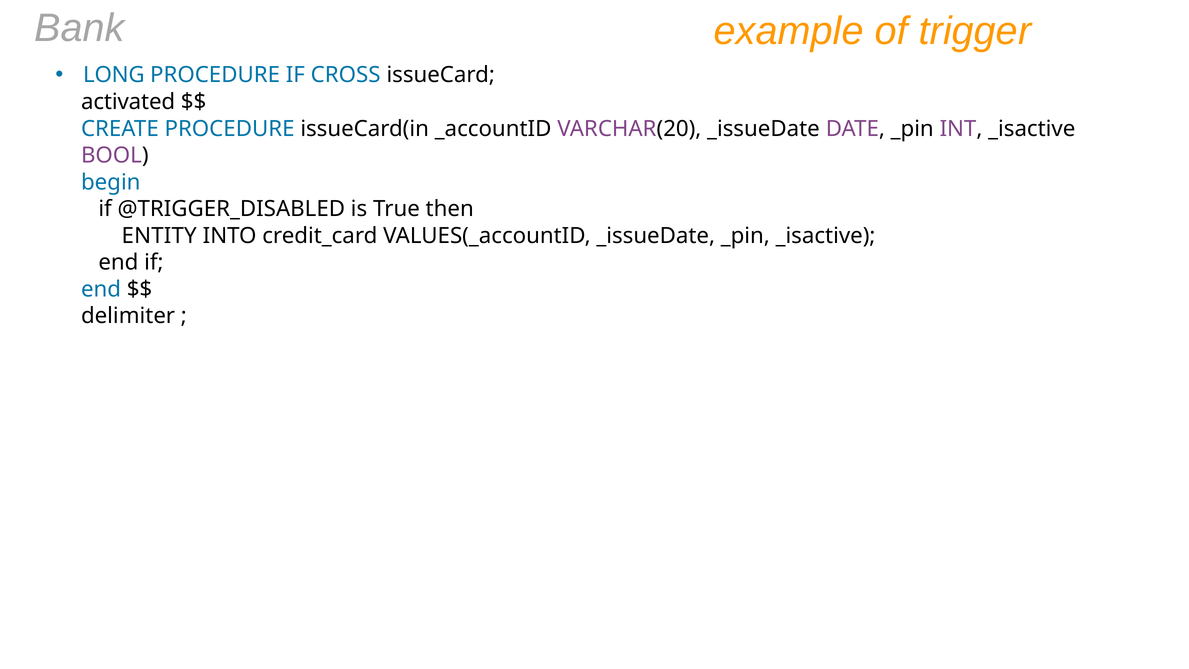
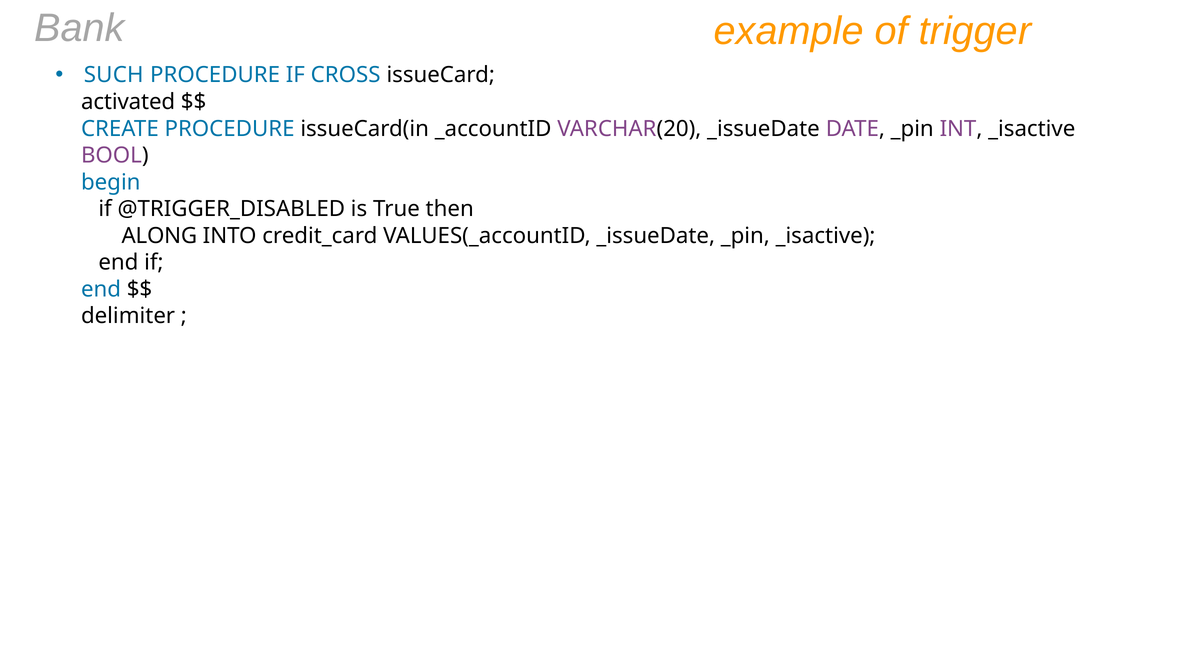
LONG: LONG -> SUCH (114, 75)
ENTITY: ENTITY -> ALONG (159, 236)
